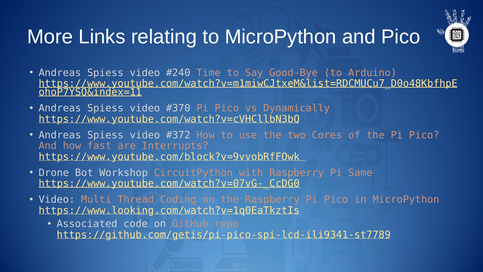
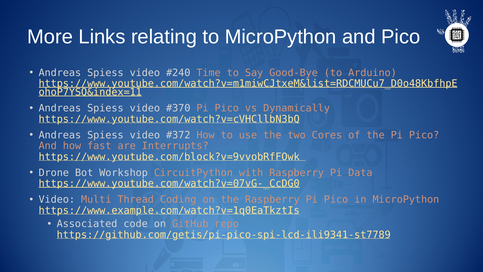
Same: Same -> Data (360, 173)
https://www.looking.com/watch?v=1q0EaTkztIs: https://www.looking.com/watch?v=1q0EaTkztIs -> https://www.example.com/watch?v=1q0EaTkztIs (169, 210)
